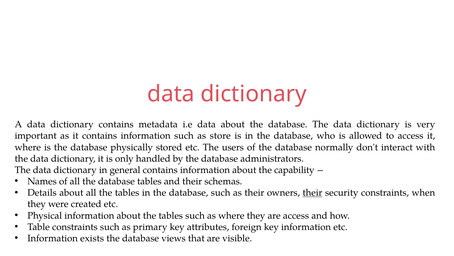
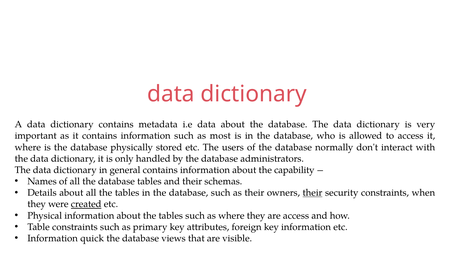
store: store -> most (220, 136)
created underline: none -> present (86, 204)
exists: exists -> quick (92, 238)
